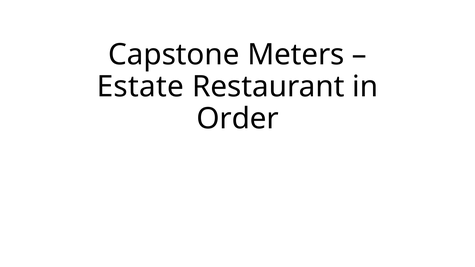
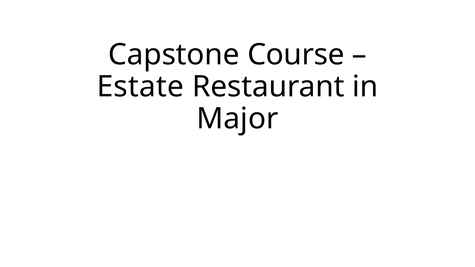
Meters: Meters -> Course (296, 55)
Order: Order -> Major (237, 119)
